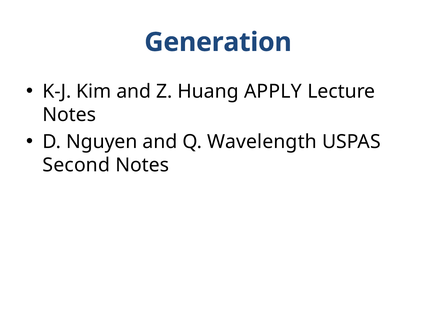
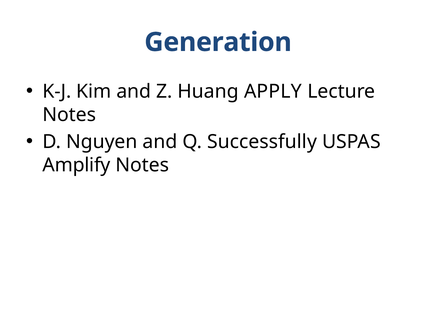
Wavelength: Wavelength -> Successfully (262, 142)
Second: Second -> Amplify (77, 165)
